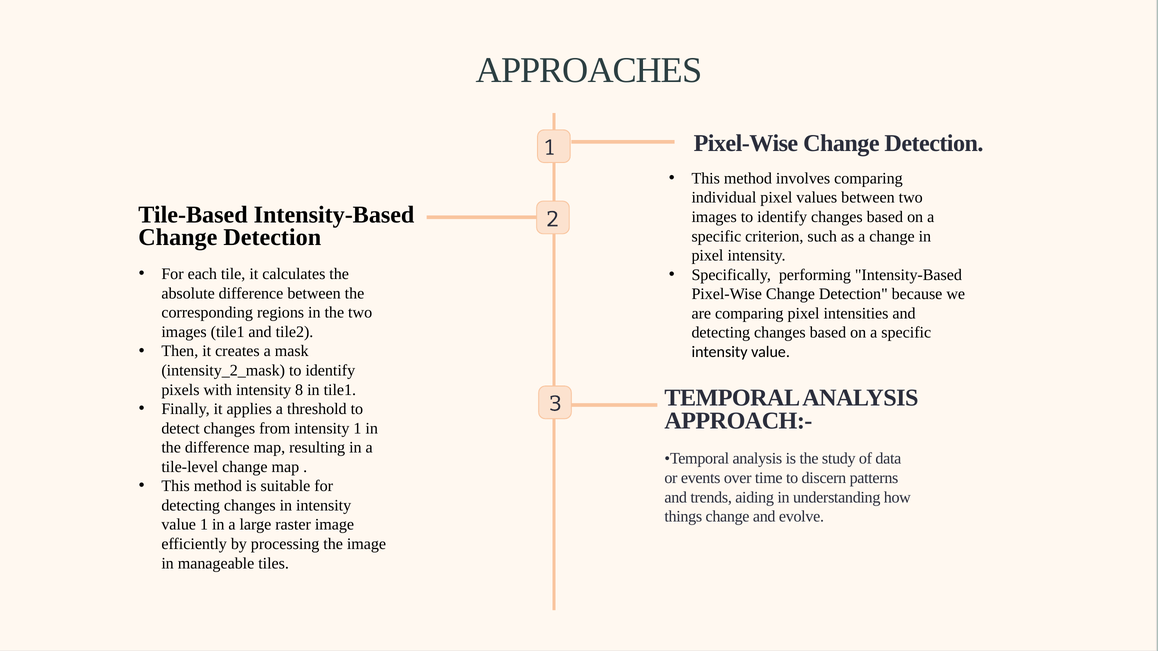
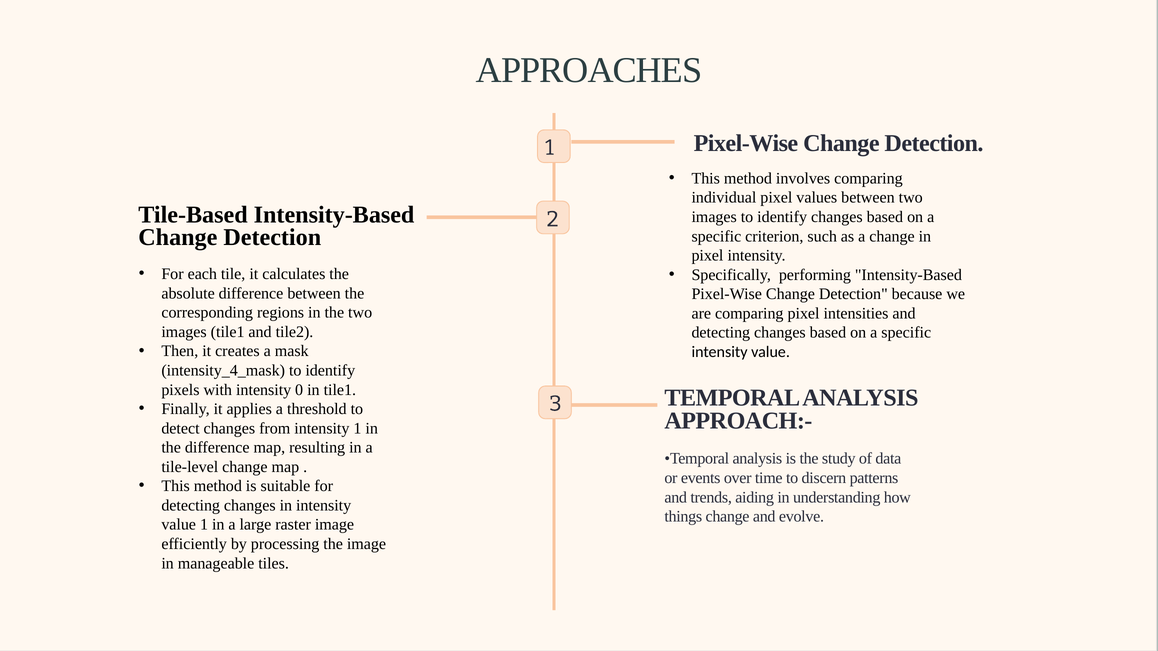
intensity_2_mask: intensity_2_mask -> intensity_4_mask (223, 371)
8: 8 -> 0 (299, 390)
